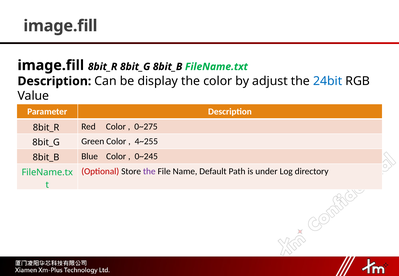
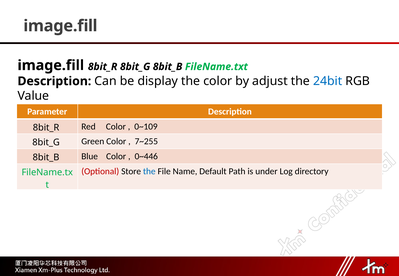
0~275: 0~275 -> 0~109 (146, 127)
4~255: 4~255 -> 7~255 (146, 142)
0~245: 0~245 -> 0~446 (146, 156)
the colour: purple -> blue (149, 171)
